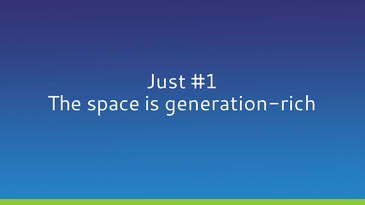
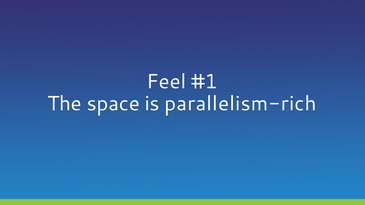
Just: Just -> Feel (166, 82)
generation-rich: generation-rich -> parallelism-rich (241, 104)
